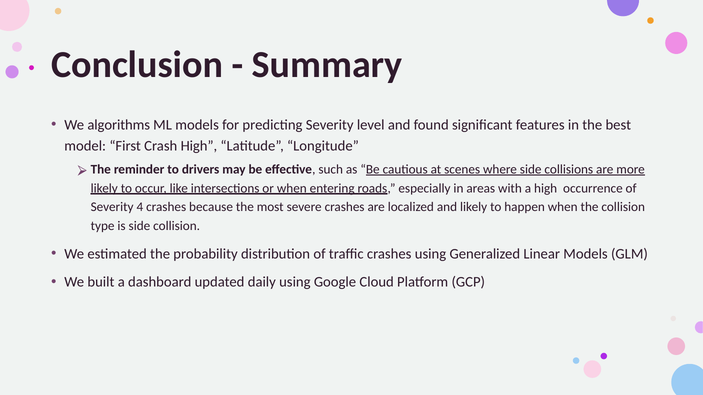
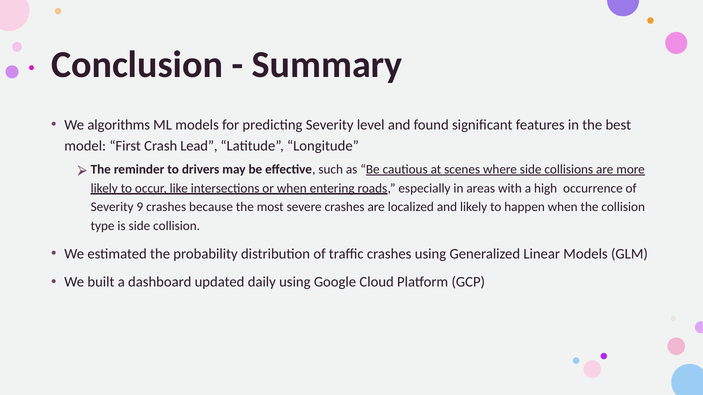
Crash High: High -> Lead (199, 146)
4: 4 -> 9 (140, 207)
